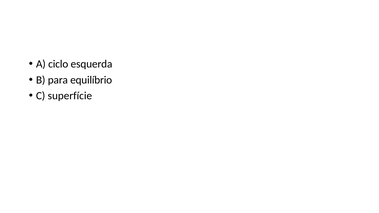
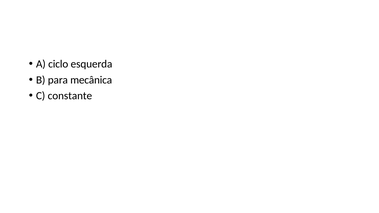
equilíbrio: equilíbrio -> mecânica (91, 80)
superfície: superfície -> constante (70, 96)
